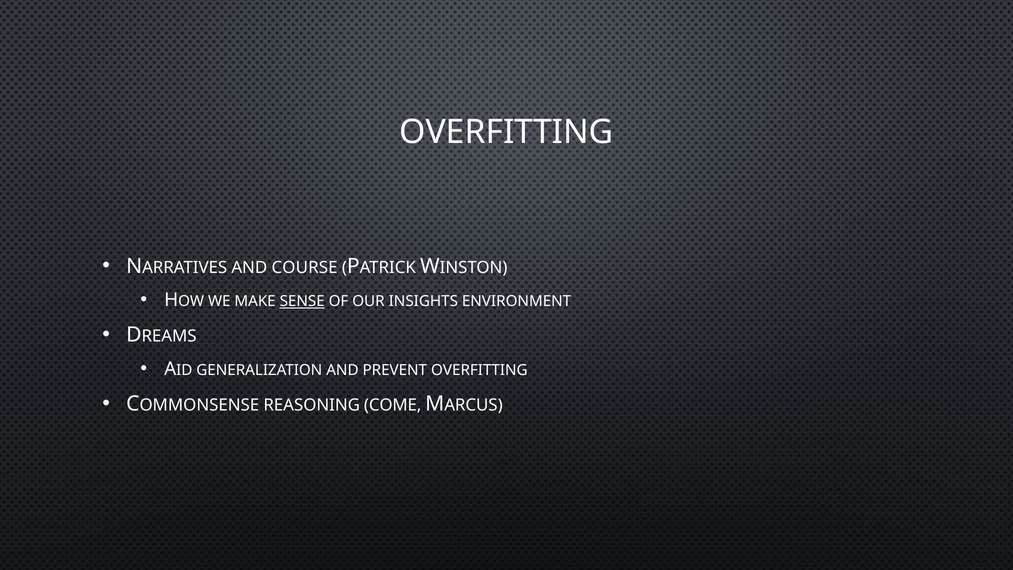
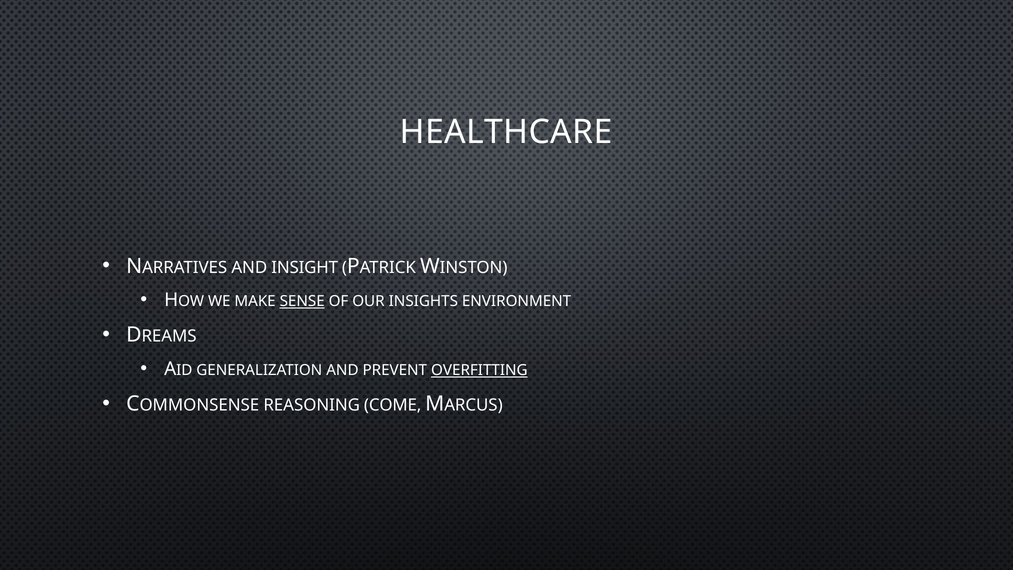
OVERFITTING: OVERFITTING -> HEALTHCARE (506, 132)
COURSE: COURSE -> INSIGHT (305, 267)
OVERFITTING underline: none -> present (479, 370)
